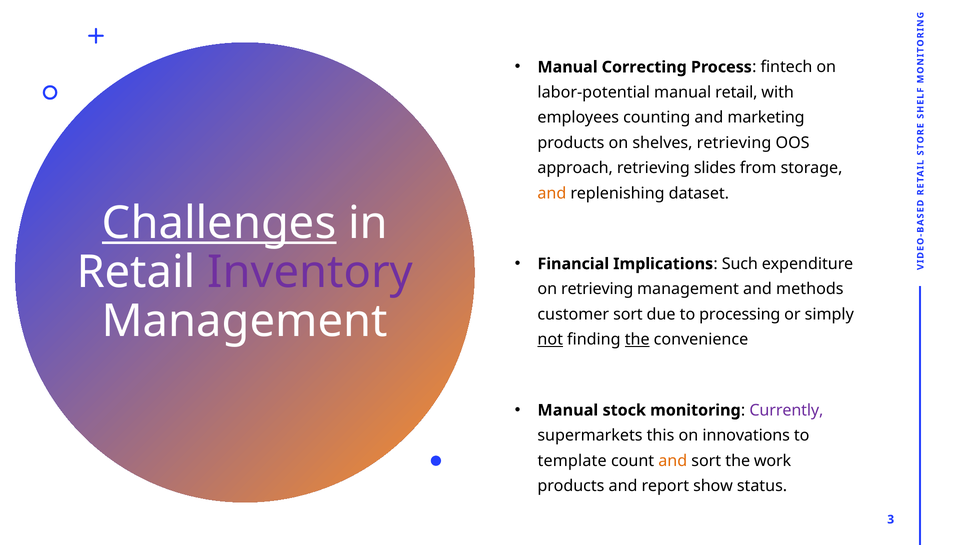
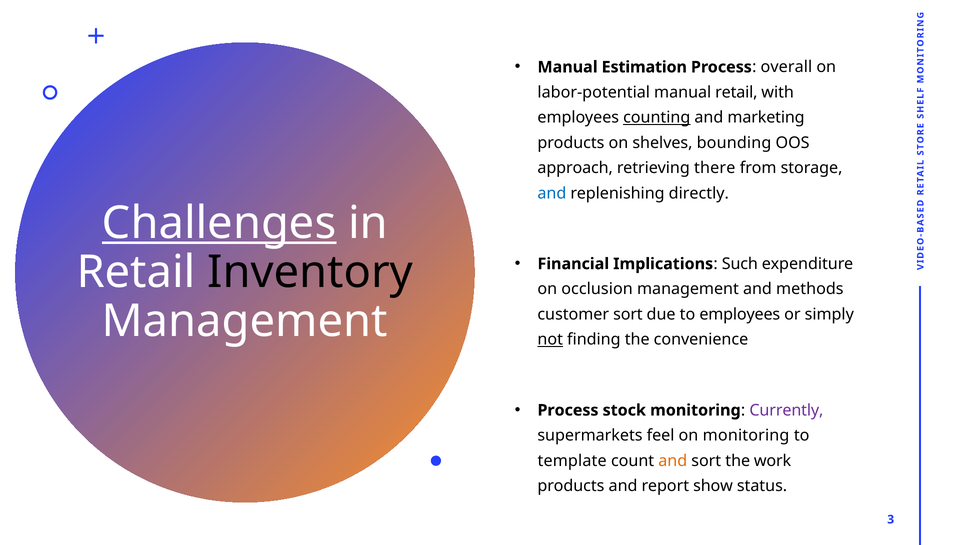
Correcting: Correcting -> Estimation (644, 67)
fintech: fintech -> overall (786, 67)
counting underline: none -> present (657, 117)
shelves retrieving: retrieving -> bounding (734, 143)
slides: slides -> there (715, 168)
and colour: orange -> blue (552, 193)
dataset: dataset -> directly (699, 193)
Inventory colour: purple -> black (310, 272)
on retrieving: retrieving -> occlusion (597, 289)
to processing: processing -> employees (740, 314)
the underline: present -> none (637, 339)
Manual: Manual -> Process (568, 410)
this: this -> feel (661, 435)
on innovations: innovations -> monitoring (746, 435)
